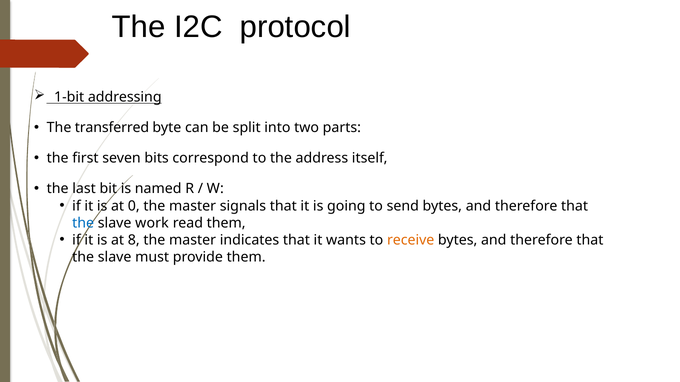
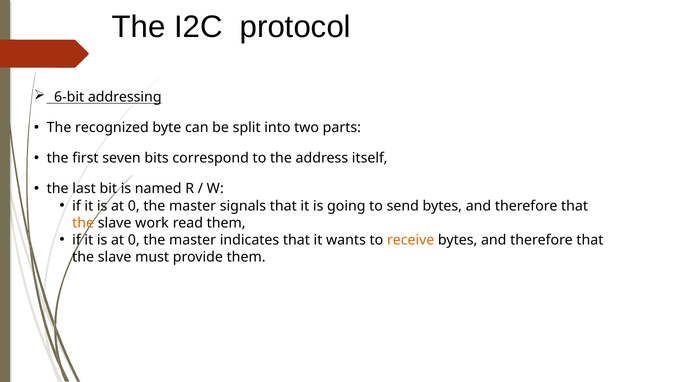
1-bit: 1-bit -> 6-bit (69, 97)
transferred: transferred -> recognized (112, 128)
the colour: blue -> orange (83, 223)
8: 8 -> 0 (134, 240)
